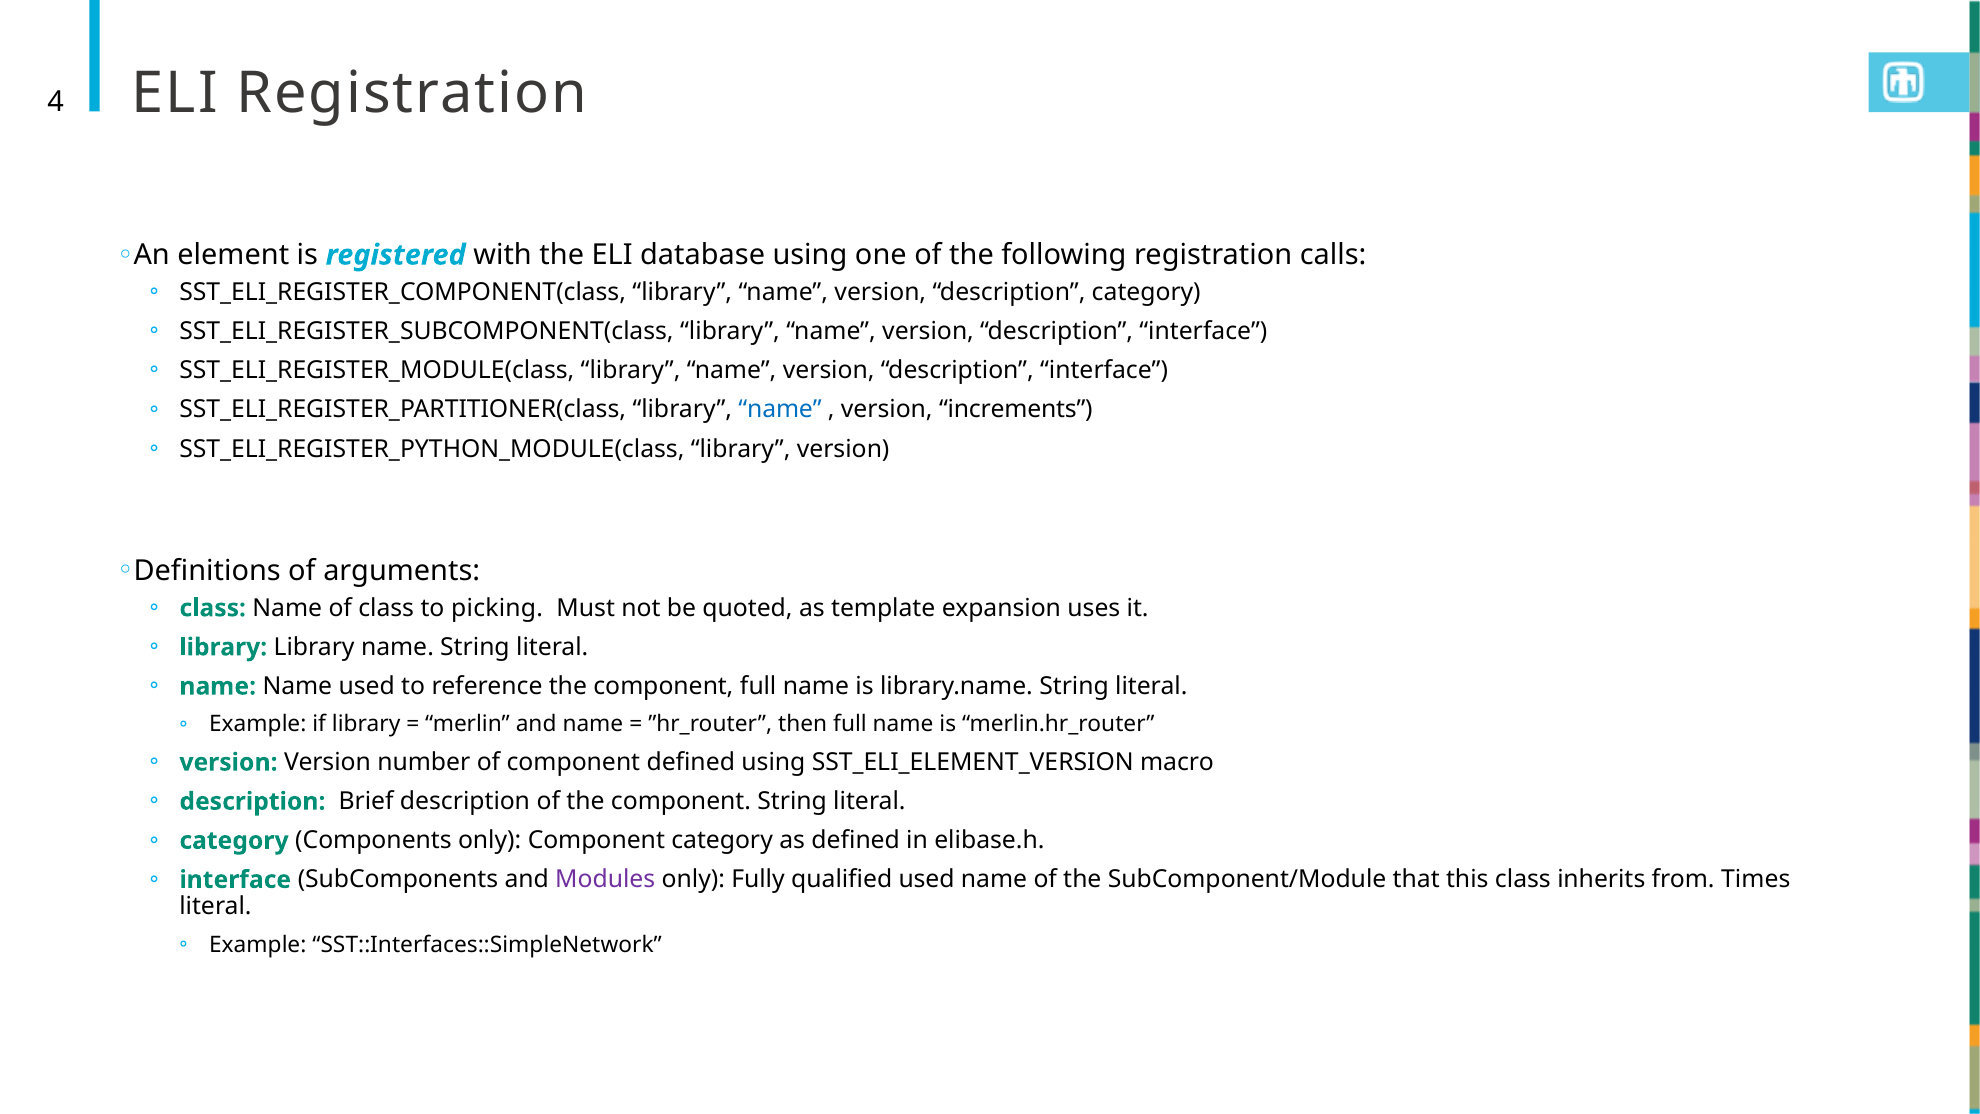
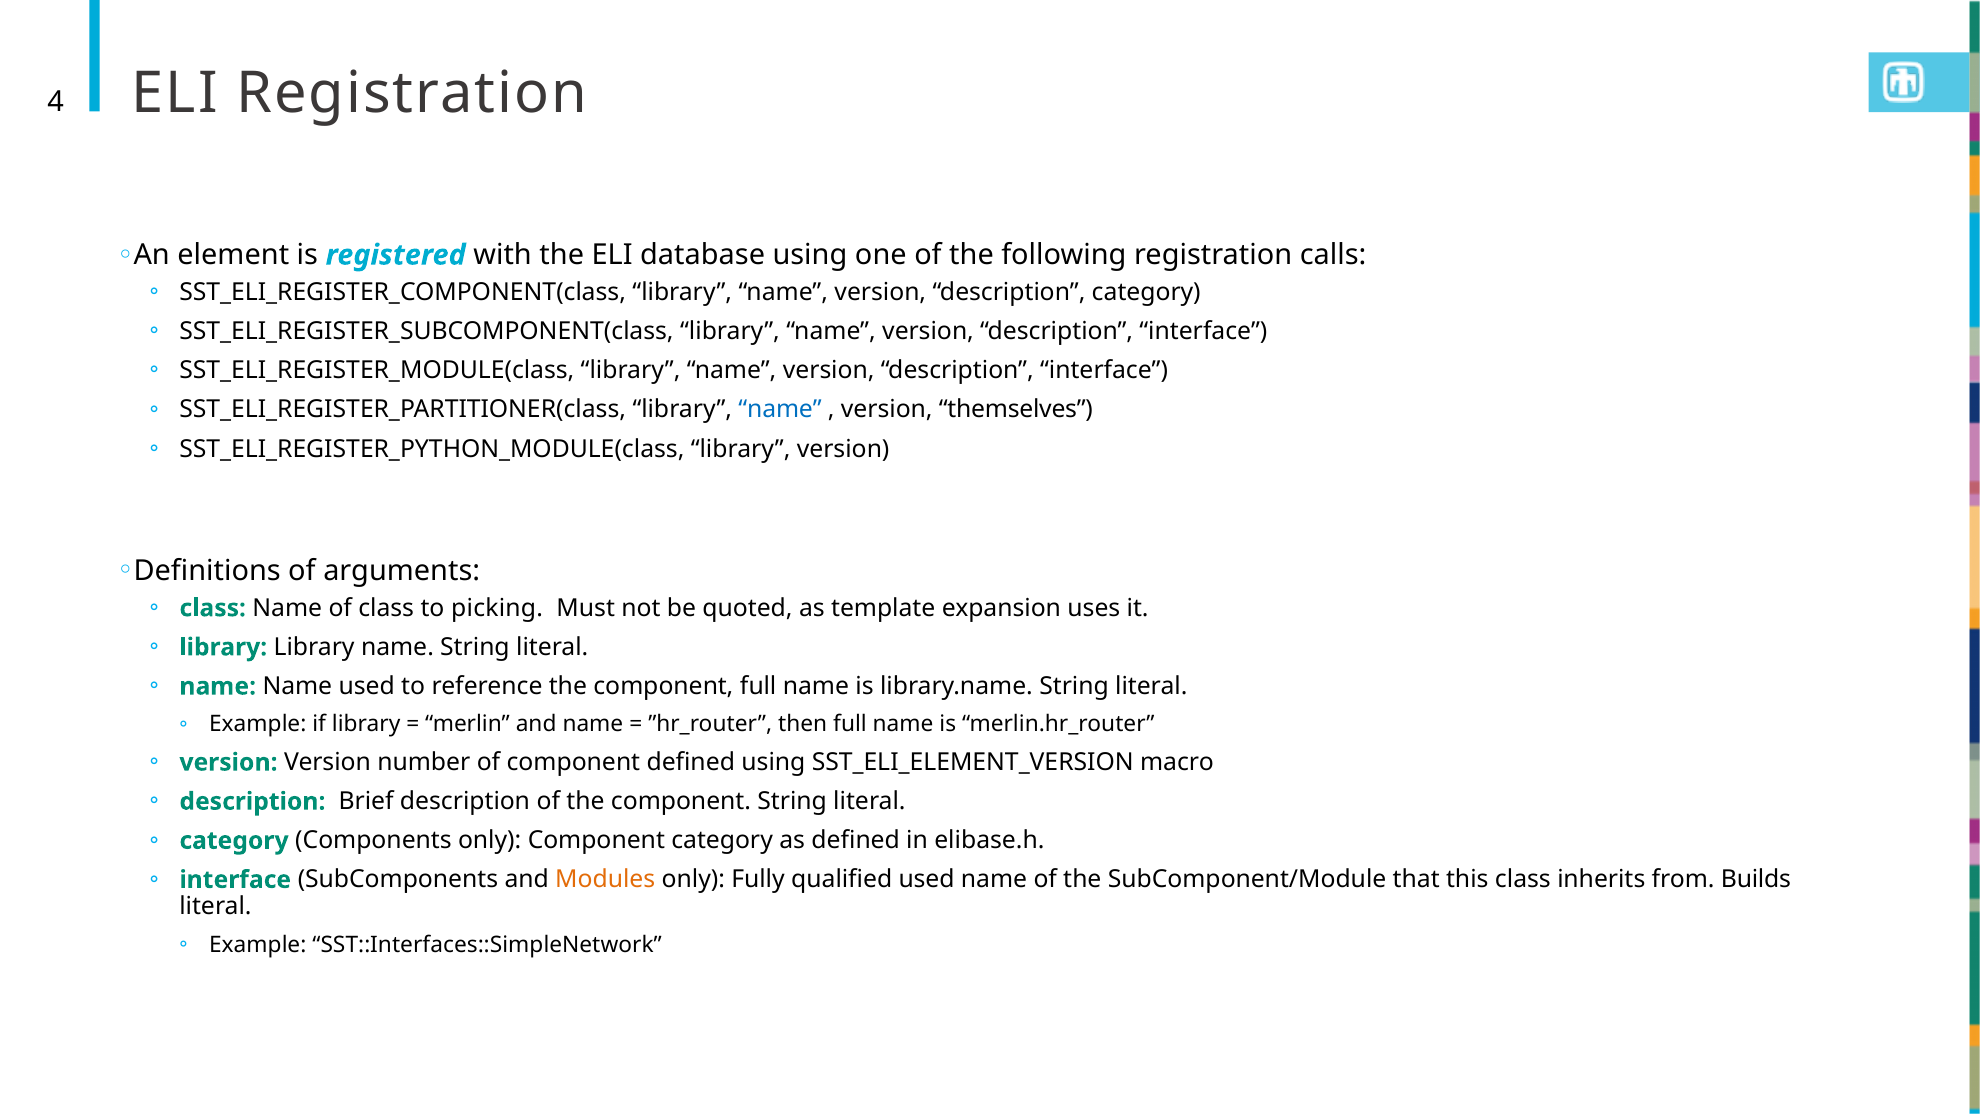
increments: increments -> themselves (1016, 410)
Modules colour: purple -> orange (605, 880)
Times: Times -> Builds (1756, 880)
